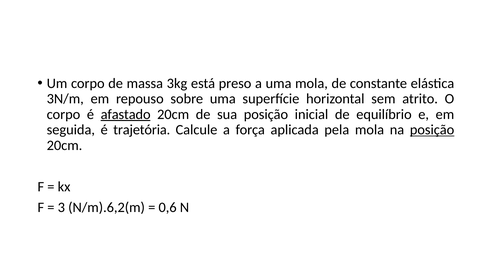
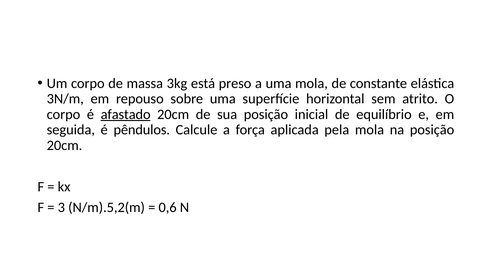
trajetória: trajetória -> pêndulos (142, 130)
posição underline: present -> none (432, 130)
N/m).6,2(m: N/m).6,2(m -> N/m).5,2(m (107, 207)
